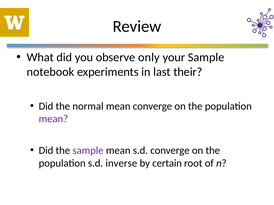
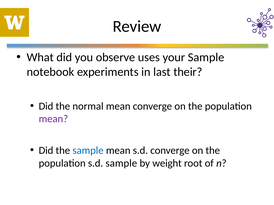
only: only -> uses (149, 57)
sample colour: purple -> blue (88, 151)
s.d inverse: inverse -> sample (121, 164)
certain: certain -> weight (167, 164)
